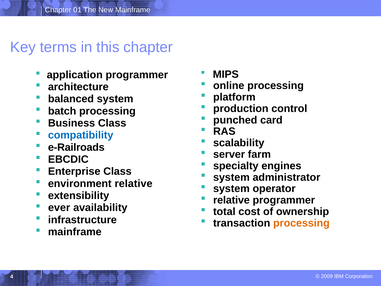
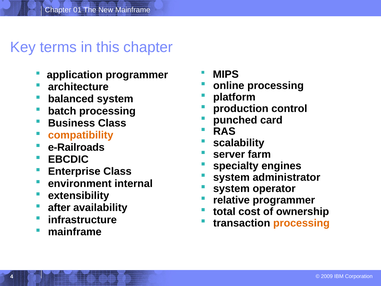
compatibility colour: blue -> orange (81, 135)
environment relative: relative -> internal (134, 183)
ever: ever -> after (59, 208)
